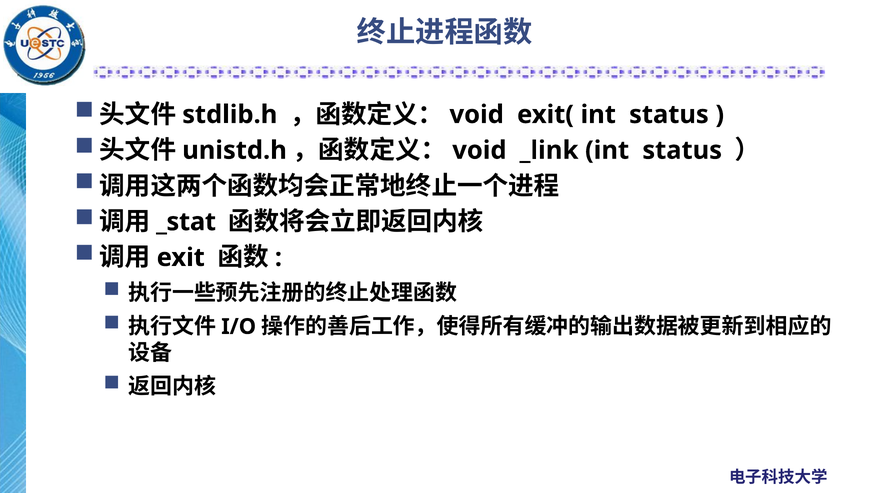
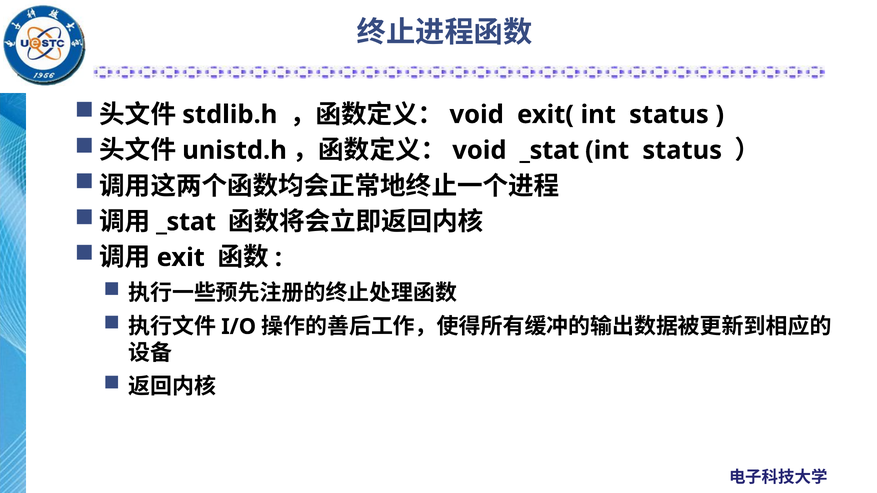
_link: _link -> _stat (549, 150)
